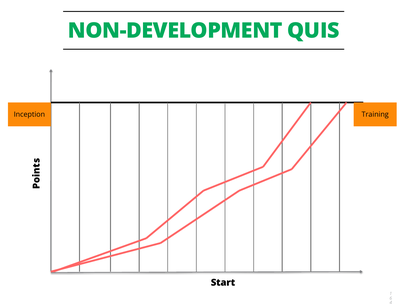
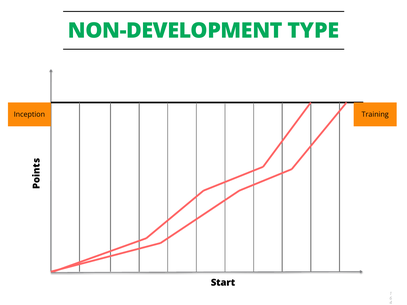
QUIS: QUIS -> TYPE (313, 31)
